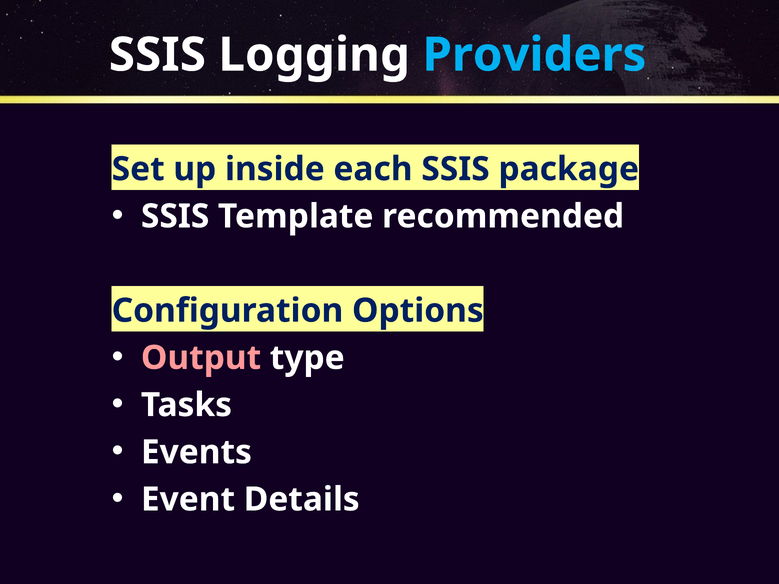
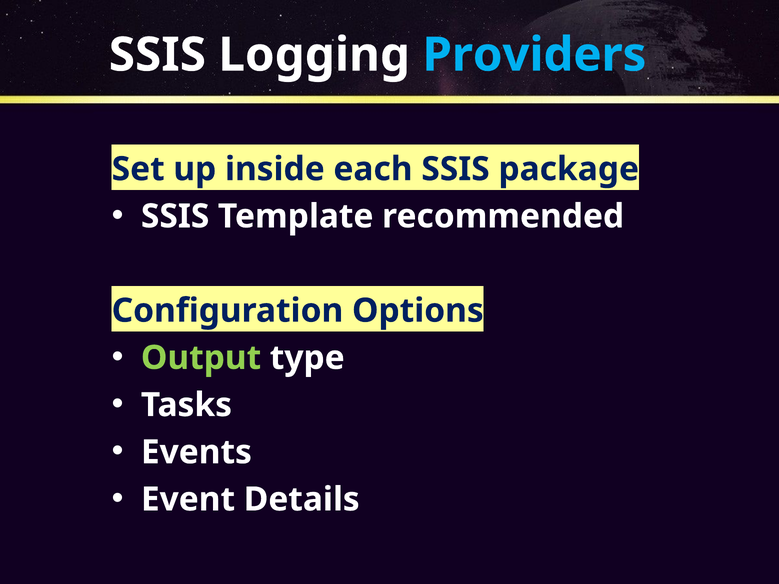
Output colour: pink -> light green (201, 358)
